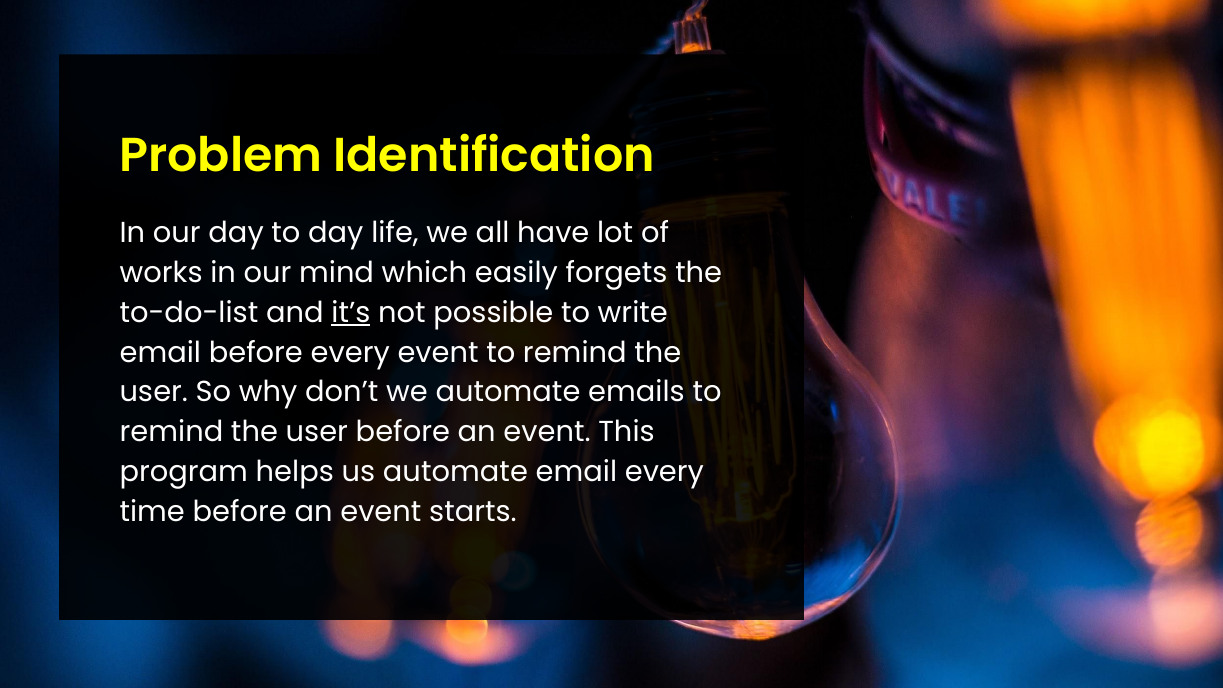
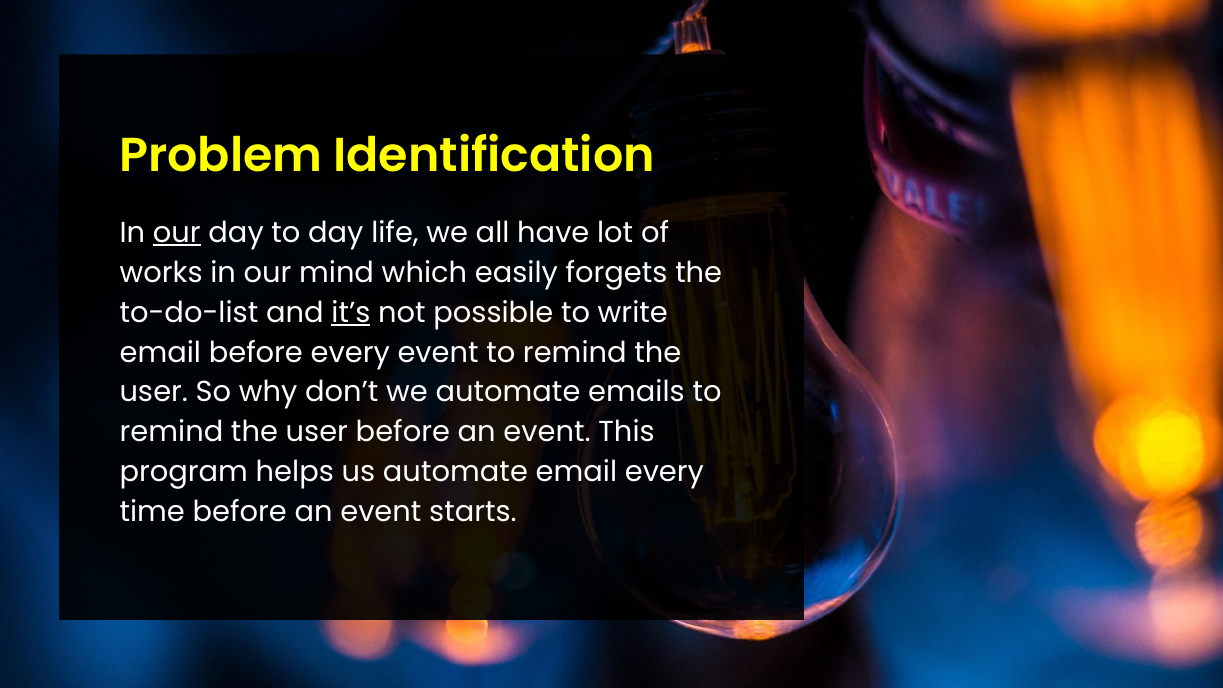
our underline: none -> present (177, 233)
